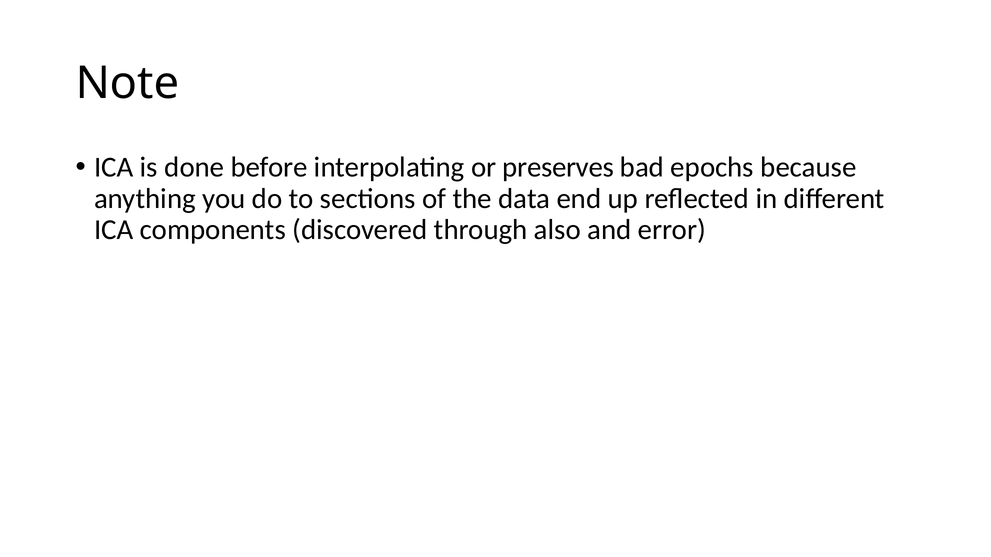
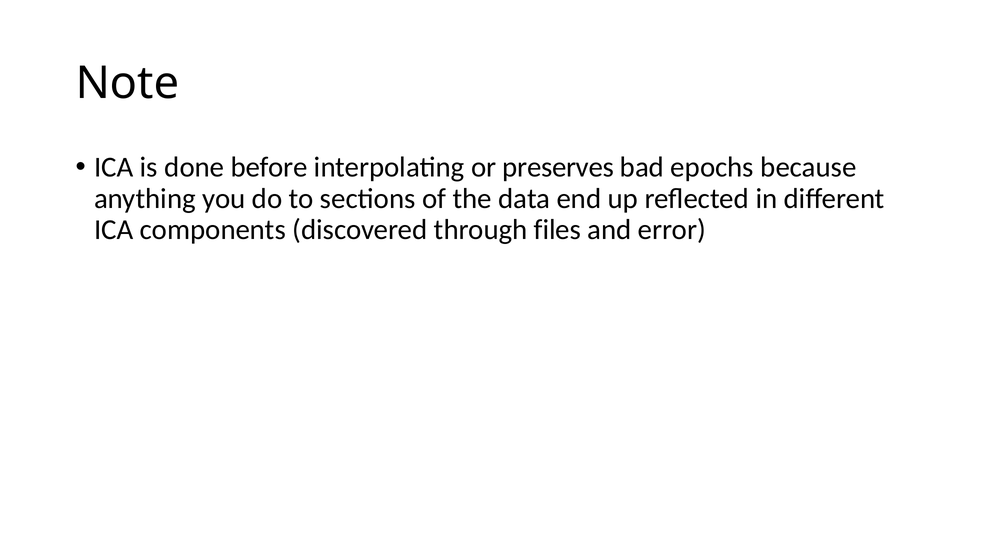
also: also -> files (557, 230)
